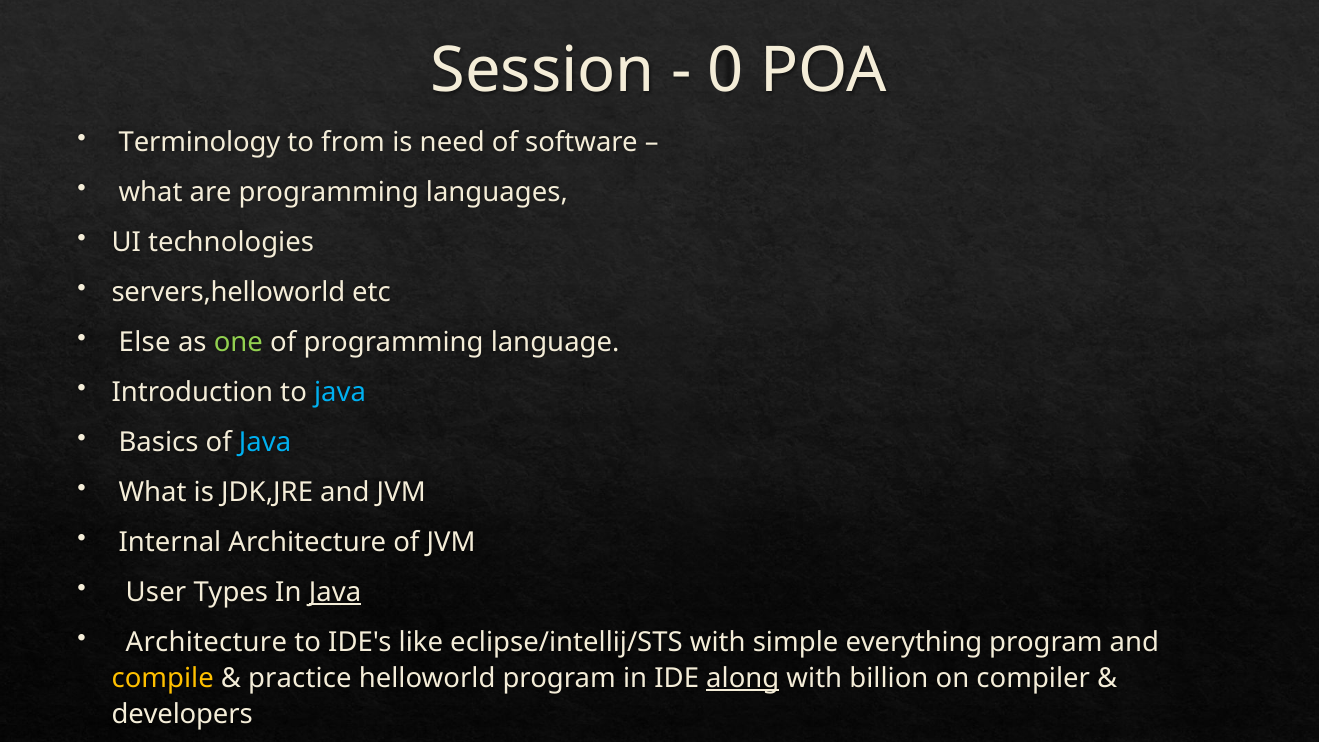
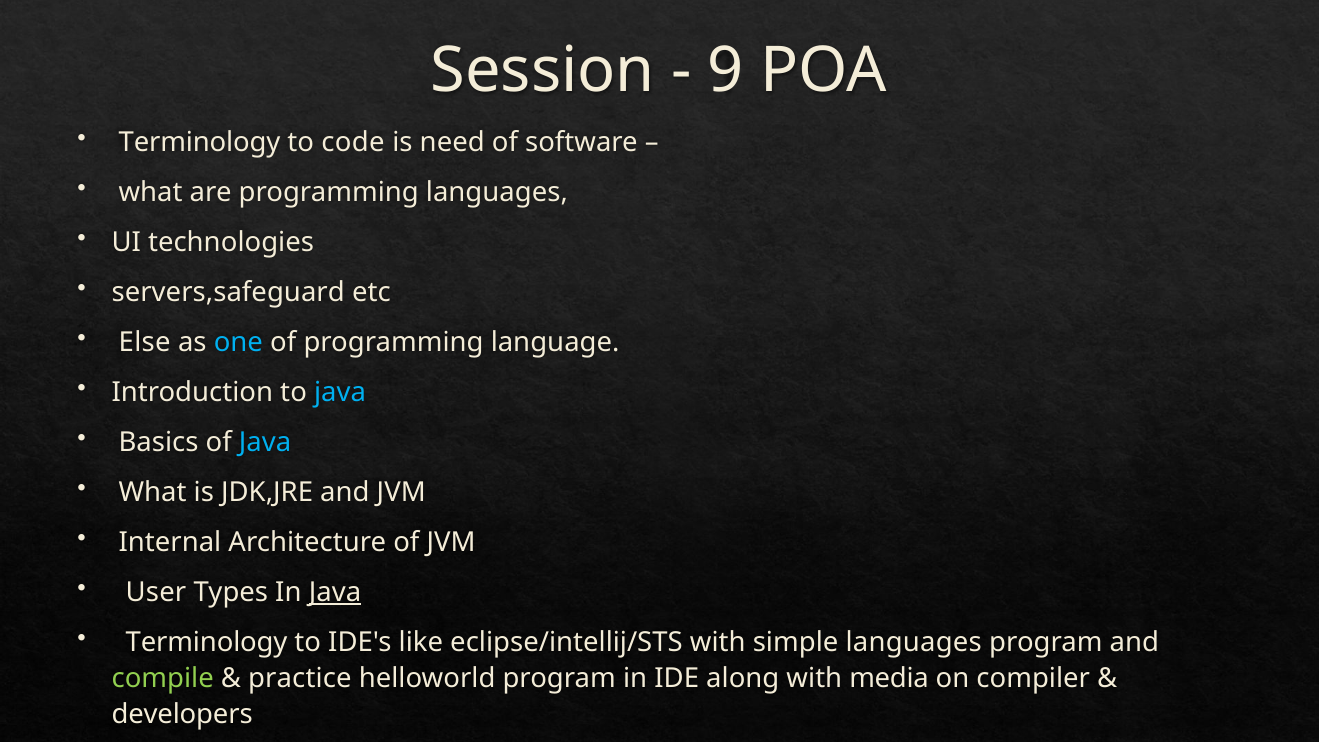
0: 0 -> 9 (726, 71)
from: from -> code (353, 142)
servers,helloworld: servers,helloworld -> servers,safeguard (228, 292)
one colour: light green -> light blue (238, 342)
Architecture: Architecture -> Terminology (207, 642)
simple everything: everything -> languages (914, 642)
compile colour: yellow -> light green (163, 678)
along underline: present -> none (743, 678)
billion: billion -> media (889, 678)
